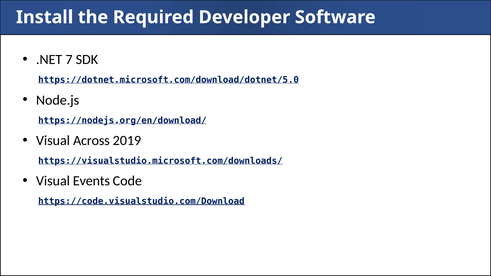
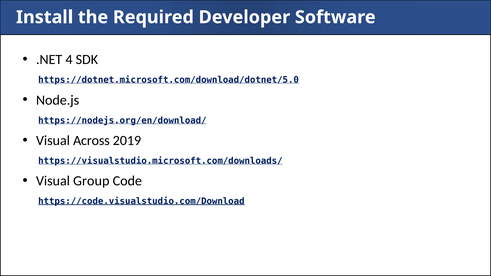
7: 7 -> 4 (69, 60)
Events: Events -> Group (91, 181)
